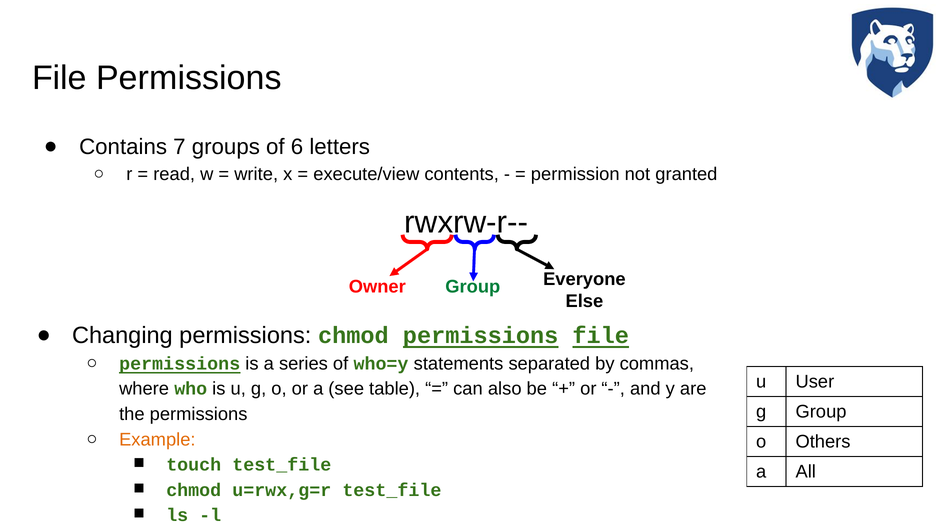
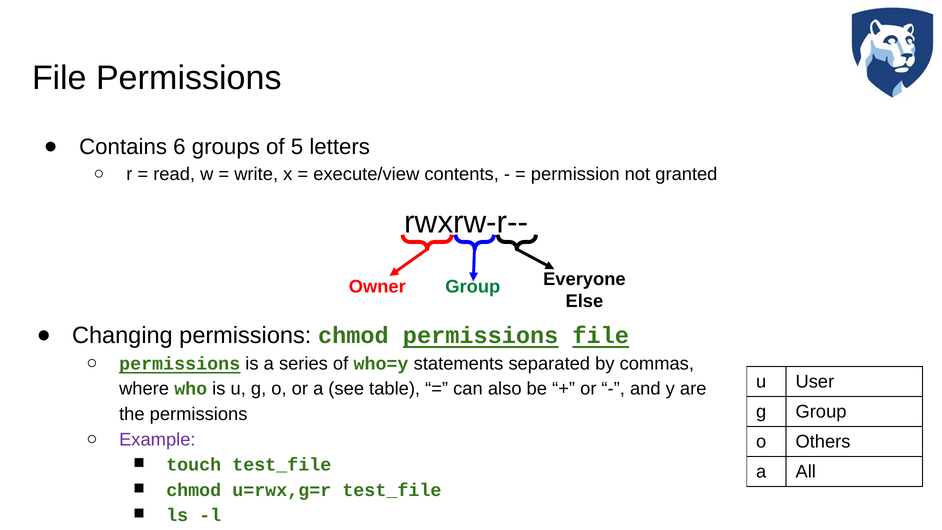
7: 7 -> 6 (179, 147)
6: 6 -> 5 (297, 147)
Example colour: orange -> purple (157, 439)
